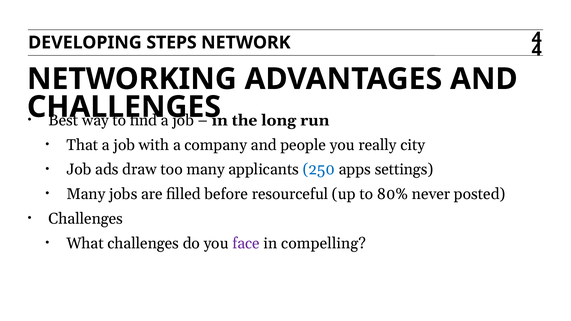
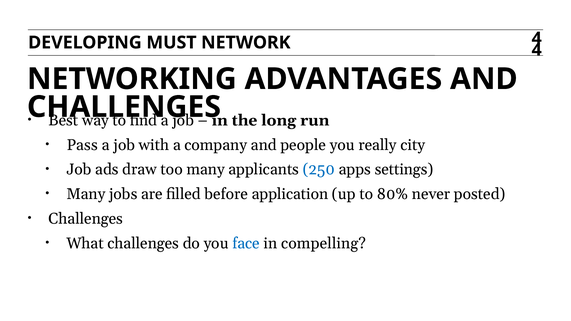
STEPS: STEPS -> MUST (171, 42)
That: That -> Pass (82, 145)
resourceful: resourceful -> application (290, 194)
face colour: purple -> blue (246, 243)
